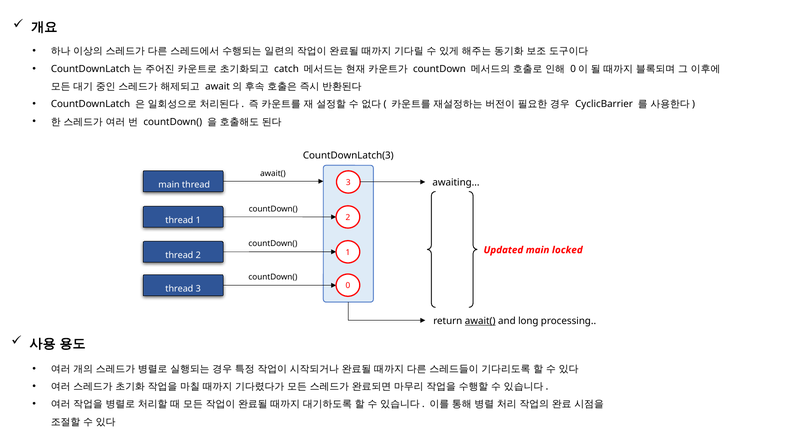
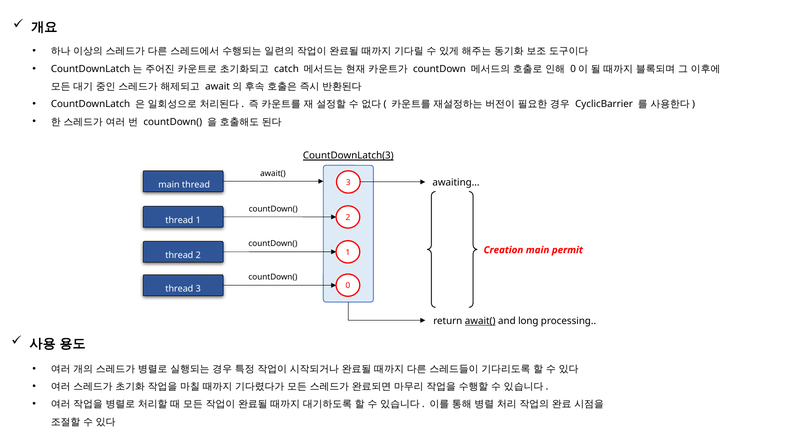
CountDownLatch(3 underline: none -> present (348, 156)
Updated: Updated -> Creation (503, 250)
locked: locked -> permit (567, 250)
